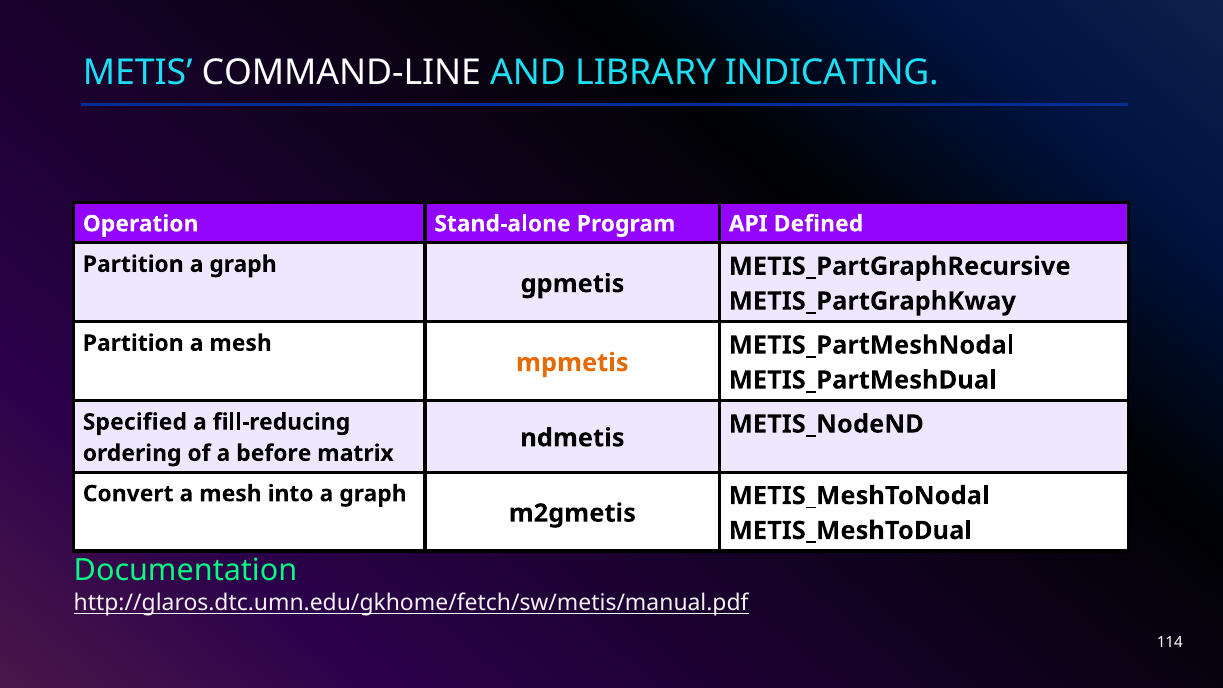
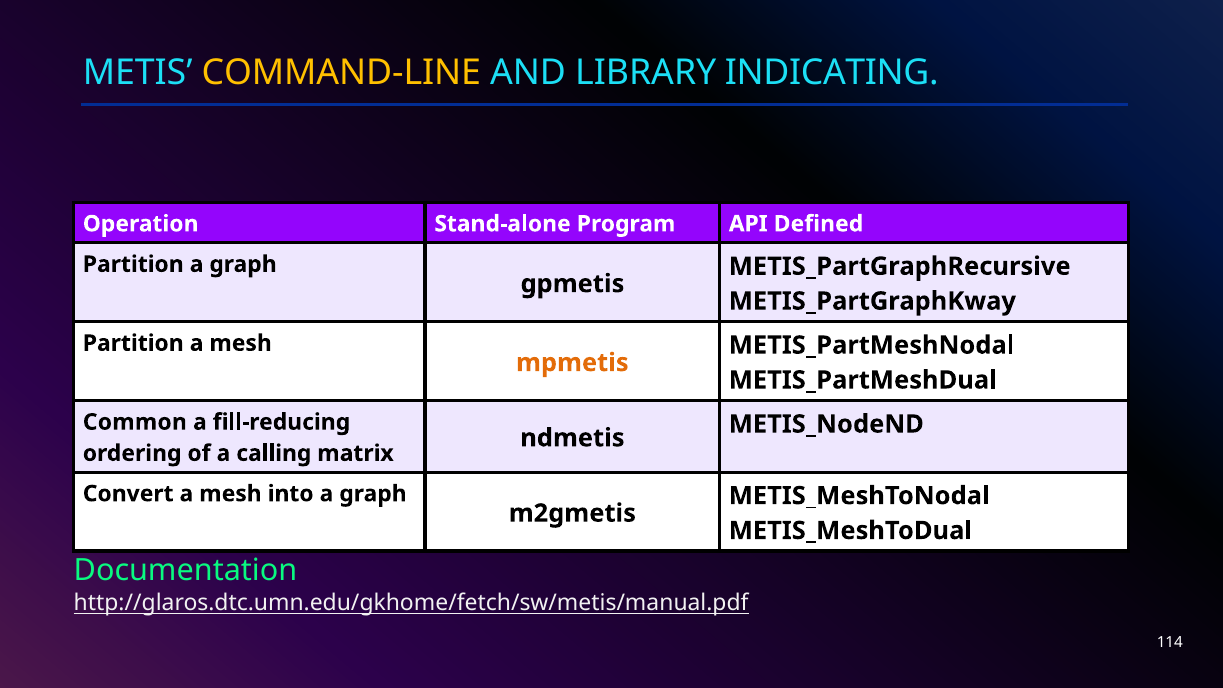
COMMAND-LINE colour: white -> yellow (341, 73)
Specified: Specified -> Common (135, 422)
before: before -> calling (274, 453)
